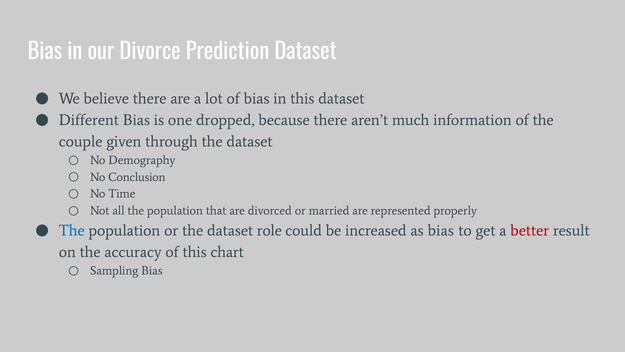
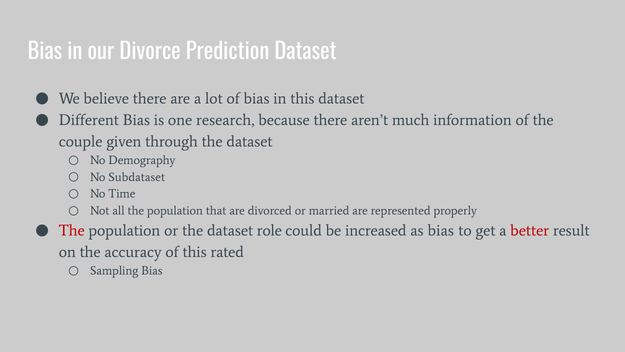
dropped: dropped -> research (225, 120)
Conclusion: Conclusion -> Subdataset (137, 177)
The colour: blue -> red (72, 230)
chart: chart -> rated (227, 252)
